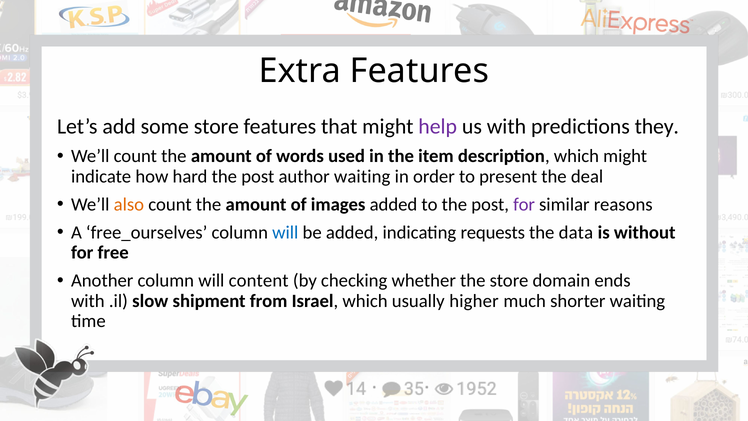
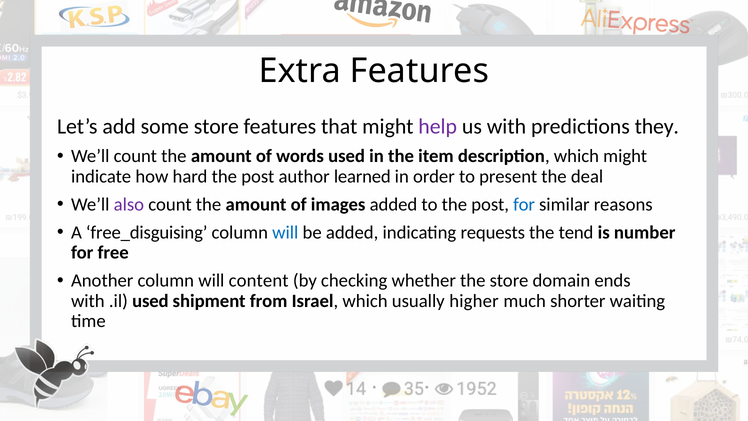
author waiting: waiting -> learned (362, 176)
also colour: orange -> purple (129, 204)
for colour: purple -> blue (524, 204)
free_ourselves: free_ourselves -> free_disguising (147, 232)
data: data -> tend (576, 232)
without: without -> number (645, 232)
.il slow: slow -> used (150, 301)
